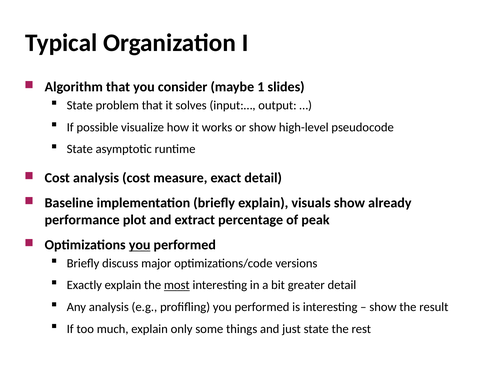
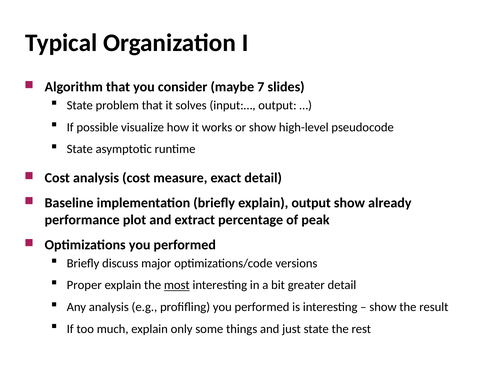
1: 1 -> 7 (261, 87)
explain visuals: visuals -> output (311, 203)
you underline: present -> none (140, 245)
Exactly: Exactly -> Proper (84, 285)
